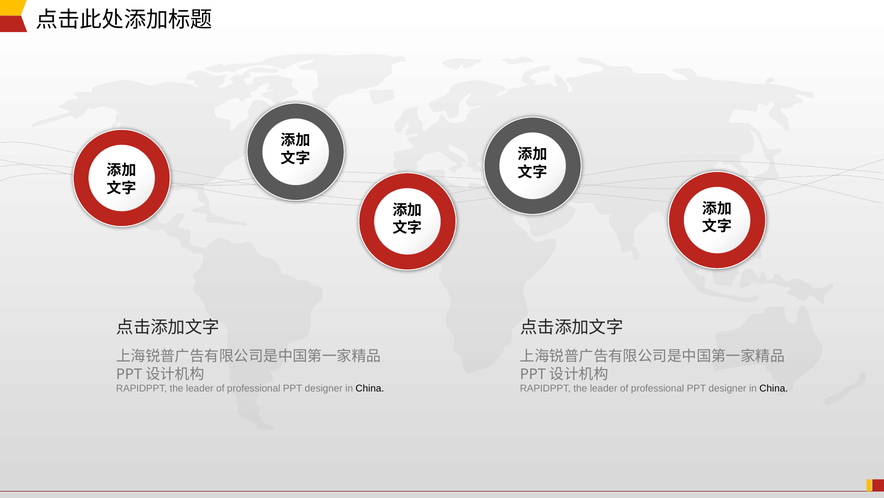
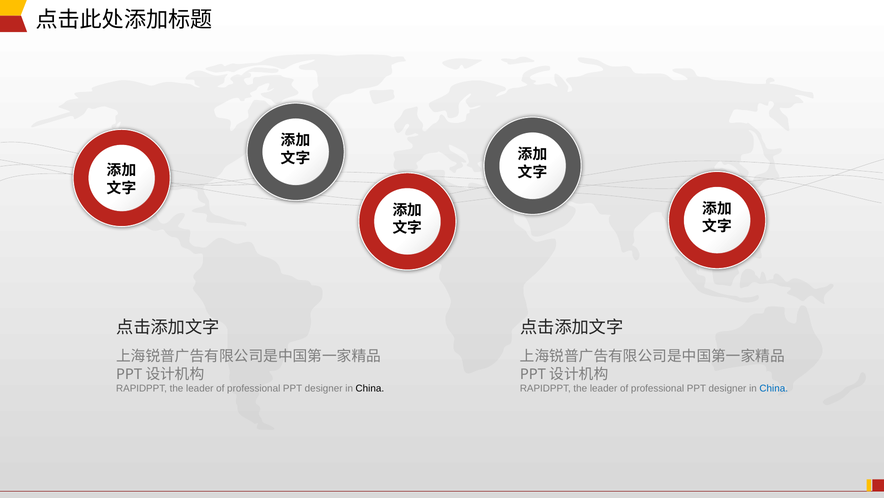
China colour: black -> blue (774, 388)
